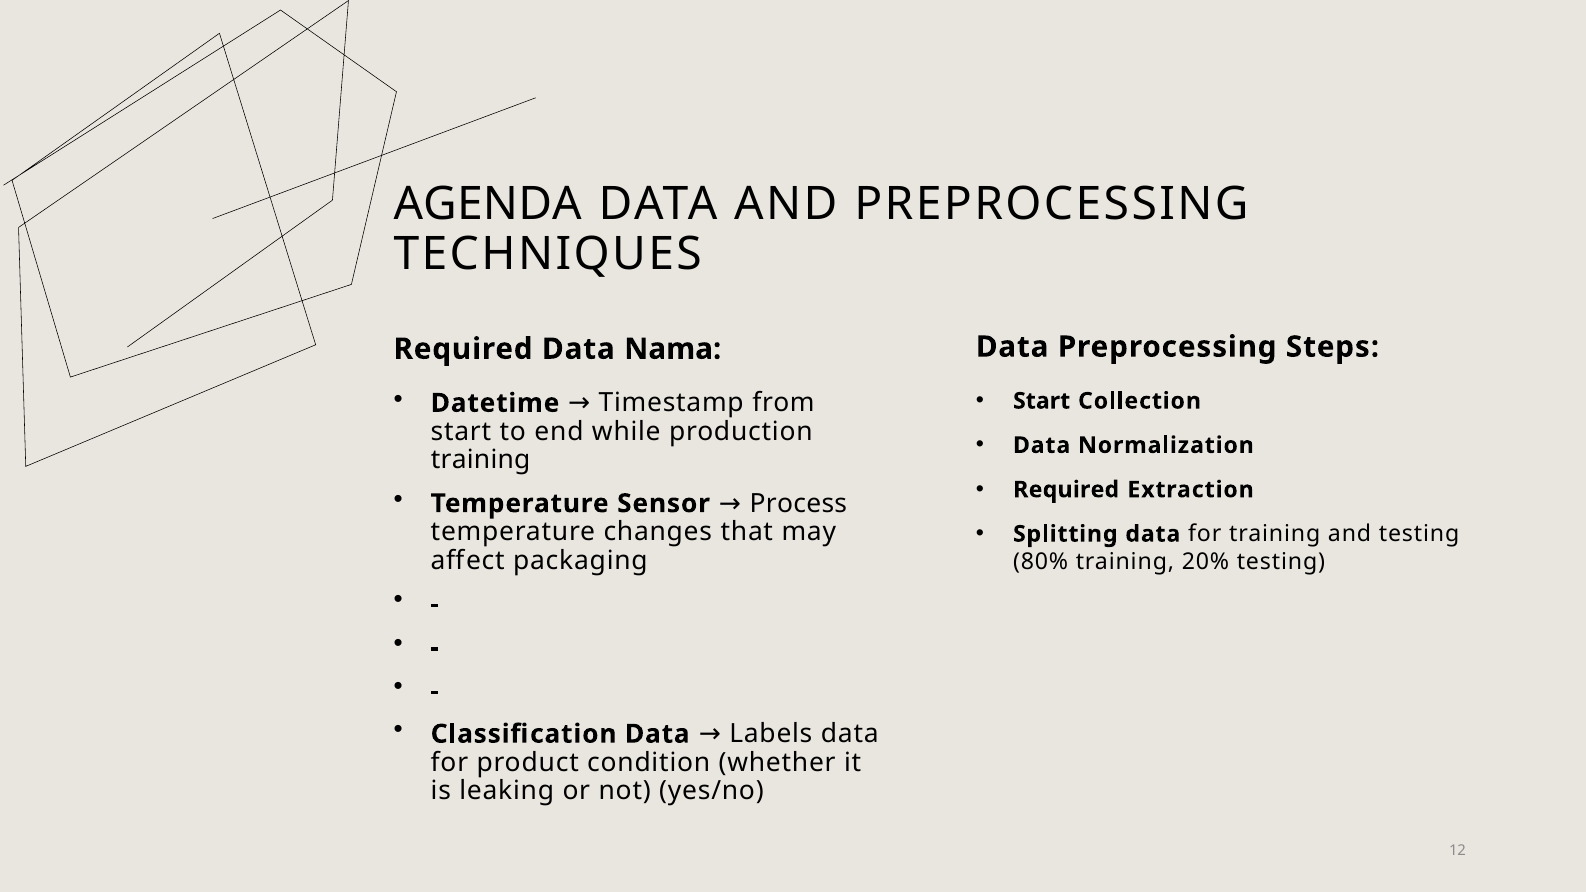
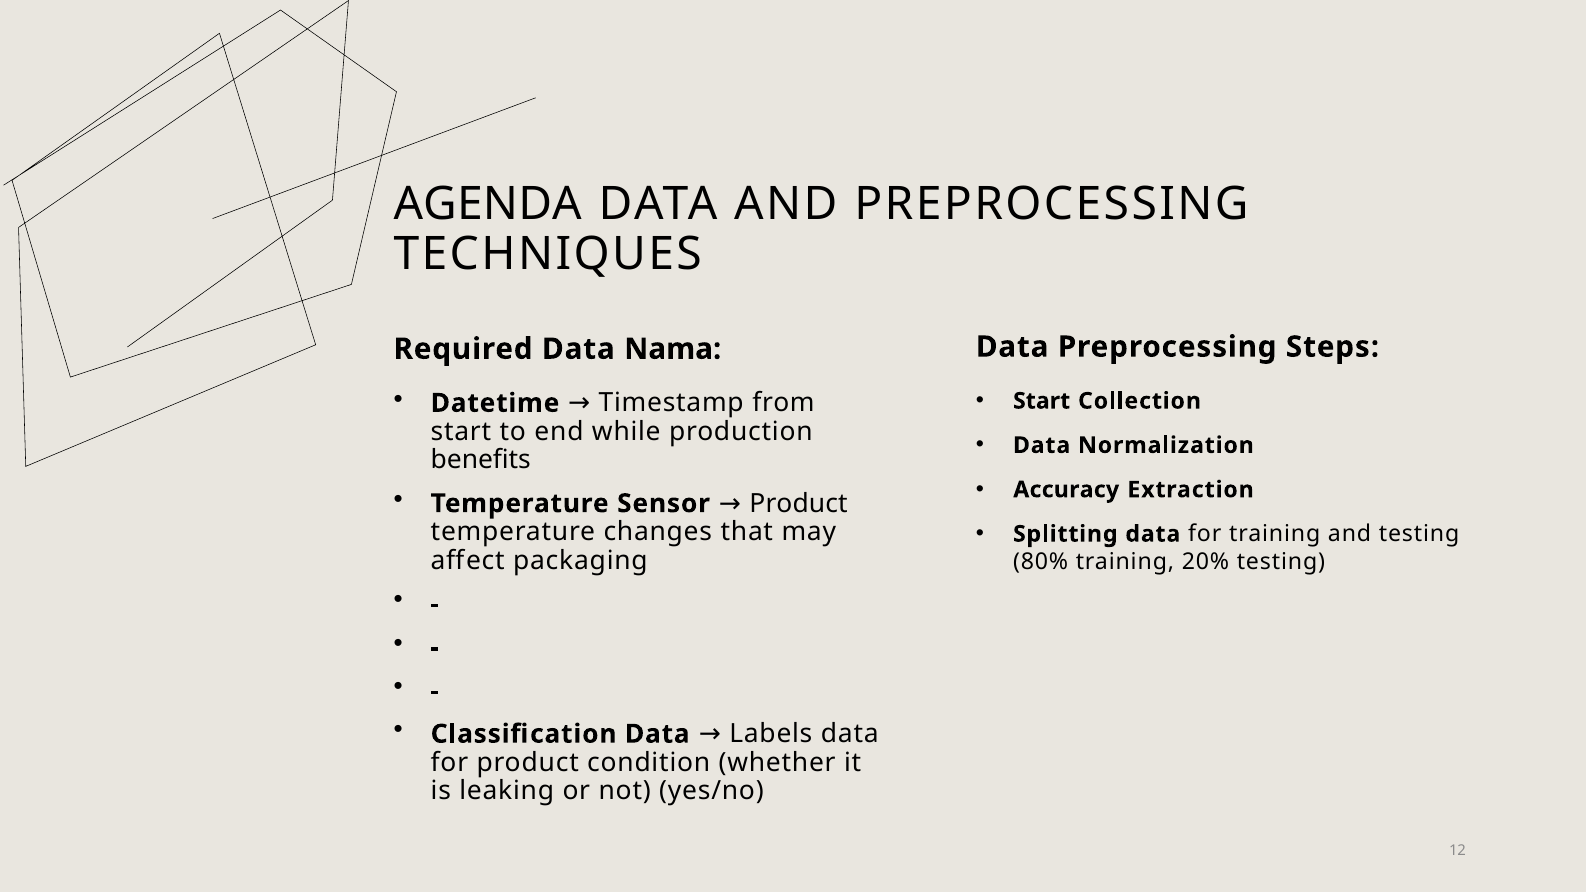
training: training -> benefits (481, 460)
Required: Required -> Accuracy (1066, 490)
Sensor Process: Process -> Product (799, 504)
